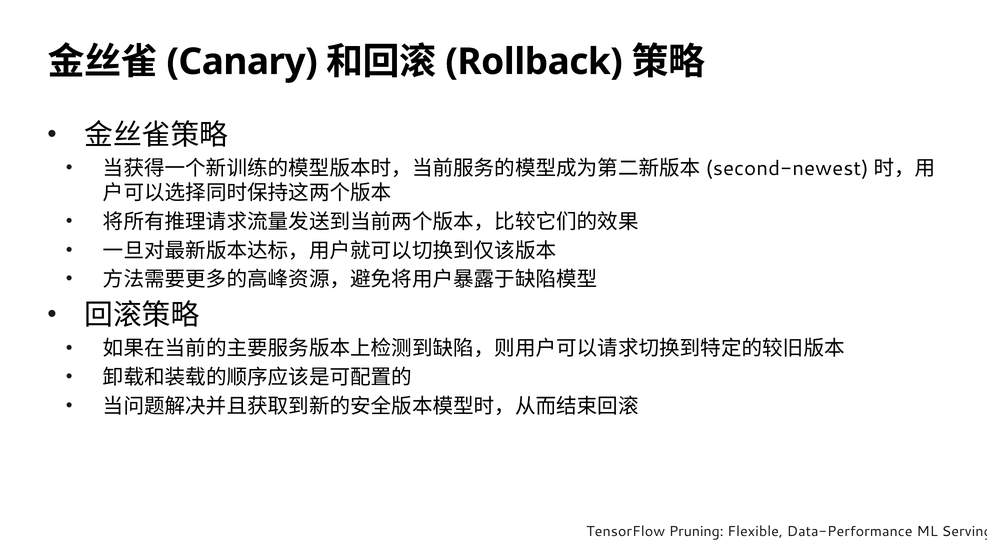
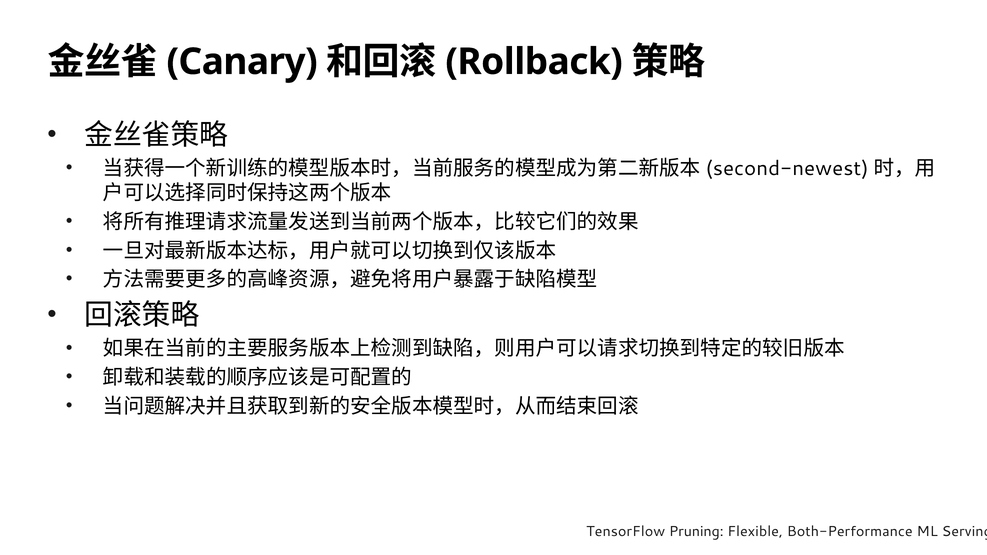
Data-Performance: Data-Performance -> Both-Performance (850, 531)
